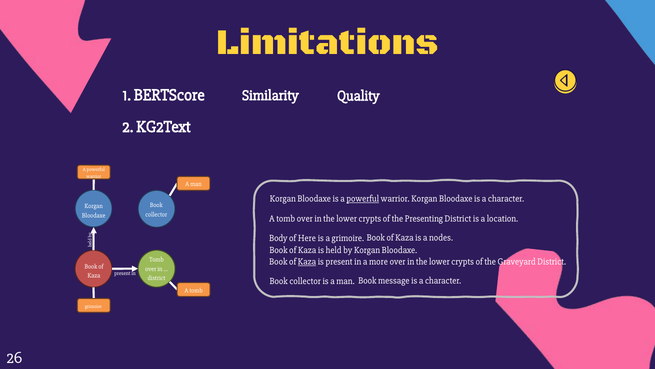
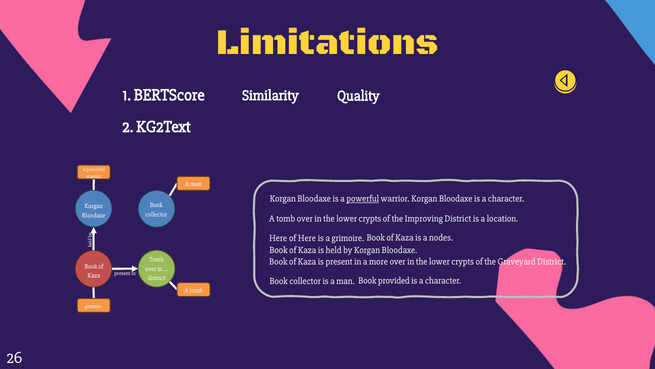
Presenting: Presenting -> Improving (424, 218)
Body: Body -> Here (278, 238)
Kaza underline: present -> none (307, 261)
message: message -> provided (394, 280)
